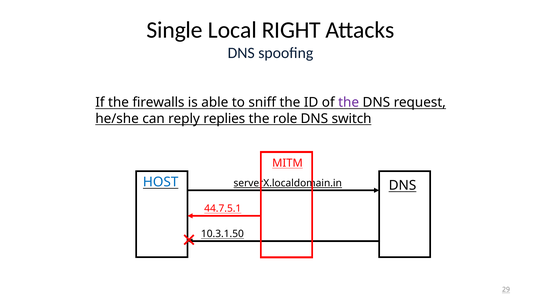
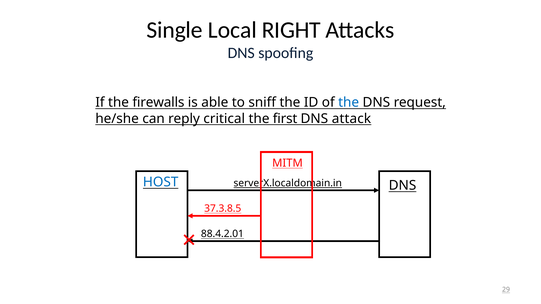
the colour: purple -> blue (349, 102)
replies: replies -> critical (224, 119)
role: role -> first (285, 119)
switch: switch -> attack (351, 119)
44.7.5.1: 44.7.5.1 -> 37.3.8.5 (223, 209)
10.3.1.50: 10.3.1.50 -> 88.4.2.01 (222, 234)
